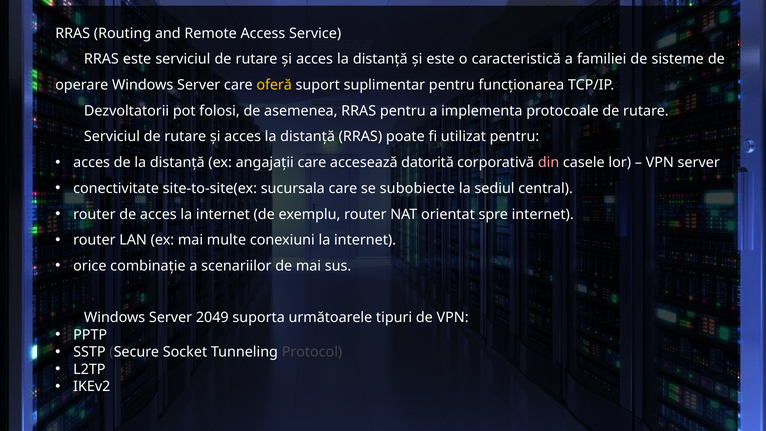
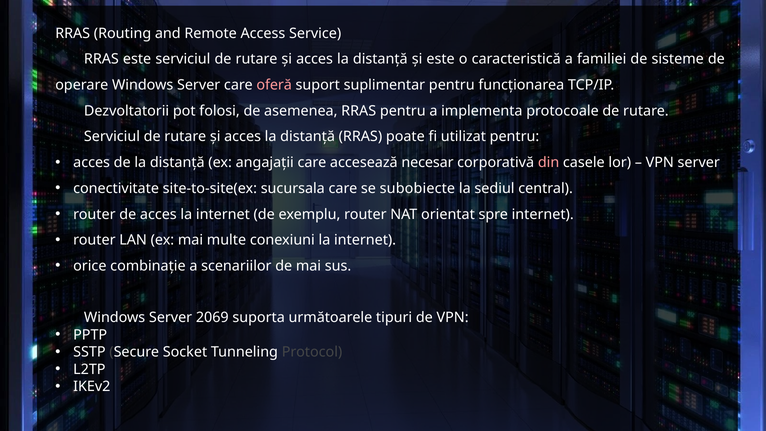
oferă colour: yellow -> pink (274, 85)
datorită: datorită -> necesar (427, 163)
2049: 2049 -> 2069 (212, 318)
